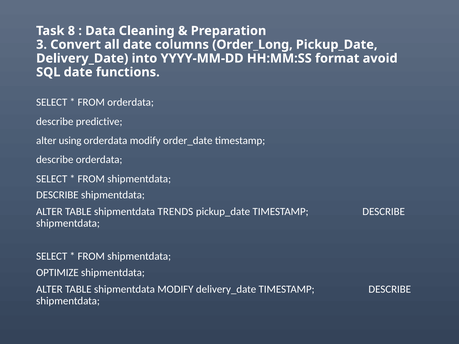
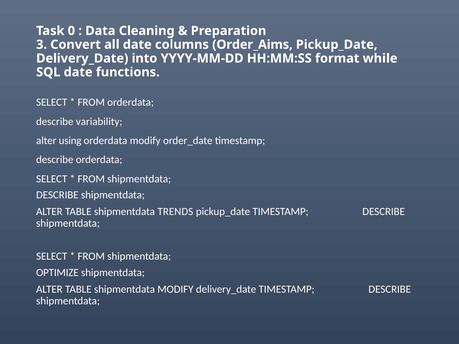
8: 8 -> 0 (71, 31)
Order_Long: Order_Long -> Order_Aims (252, 45)
avoid: avoid -> while (380, 58)
predictive: predictive -> variability (99, 122)
